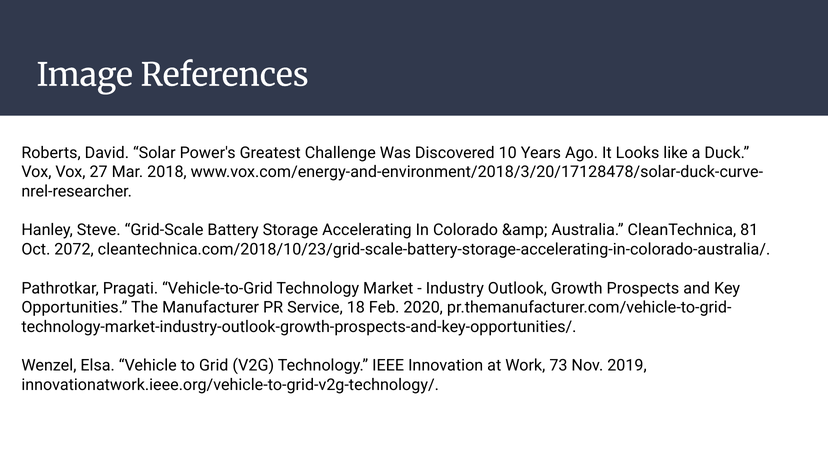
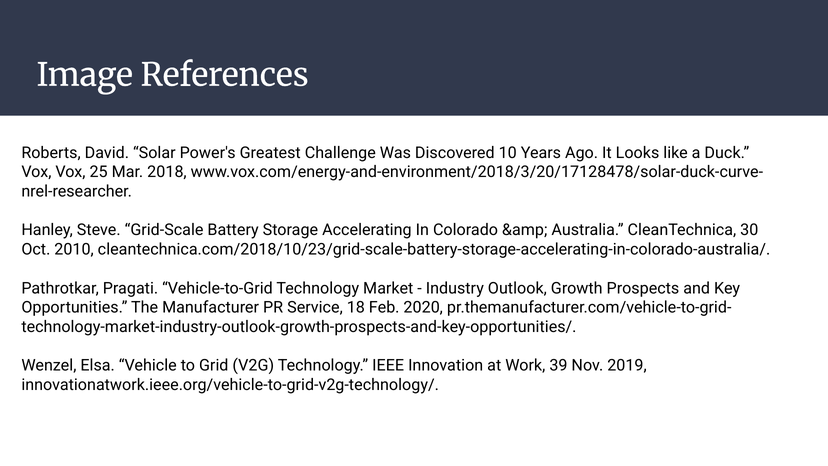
27: 27 -> 25 (99, 172)
81: 81 -> 30 (749, 230)
2072: 2072 -> 2010 (74, 249)
73: 73 -> 39 (558, 365)
